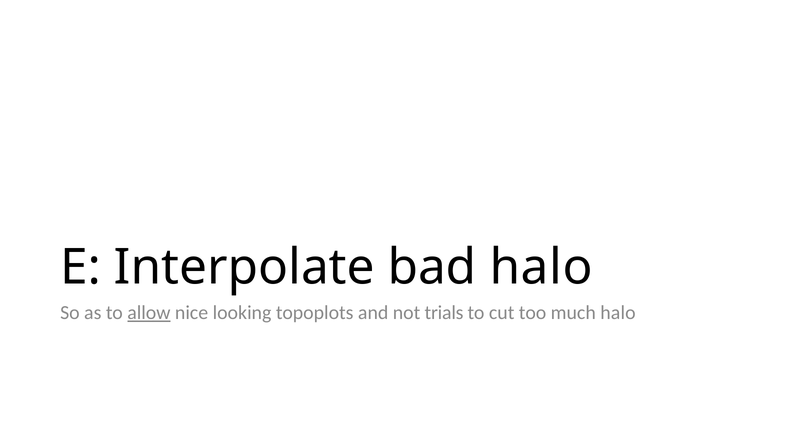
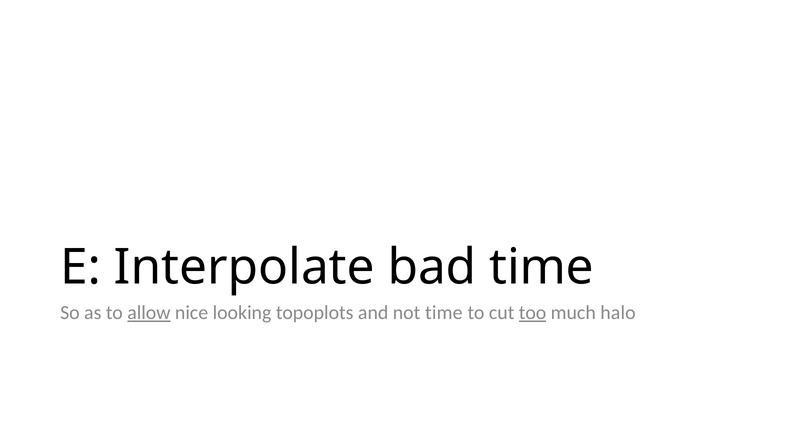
bad halo: halo -> time (542, 267)
not trials: trials -> time (444, 312)
too underline: none -> present (533, 312)
